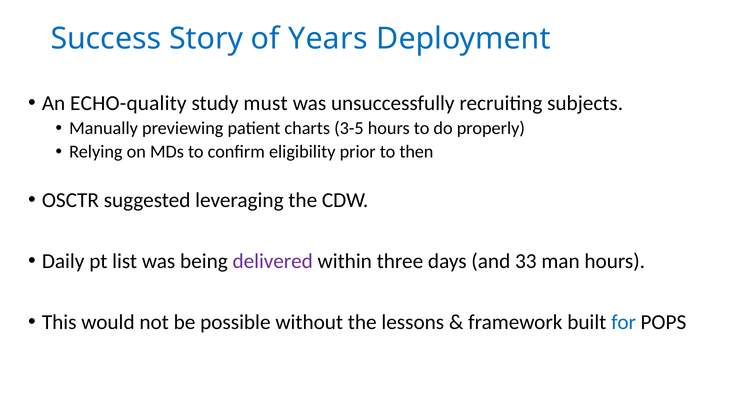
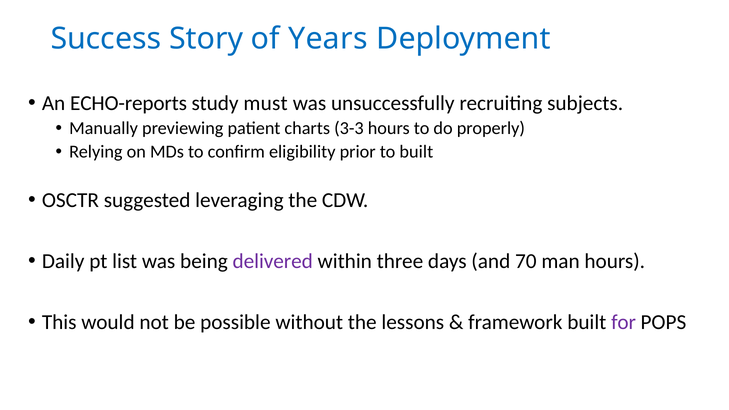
ECHO-quality: ECHO-quality -> ECHO-reports (128, 103)
3-5: 3-5 -> 3-3 (349, 128)
to then: then -> built (416, 152)
33: 33 -> 70 (526, 261)
for colour: blue -> purple (624, 322)
